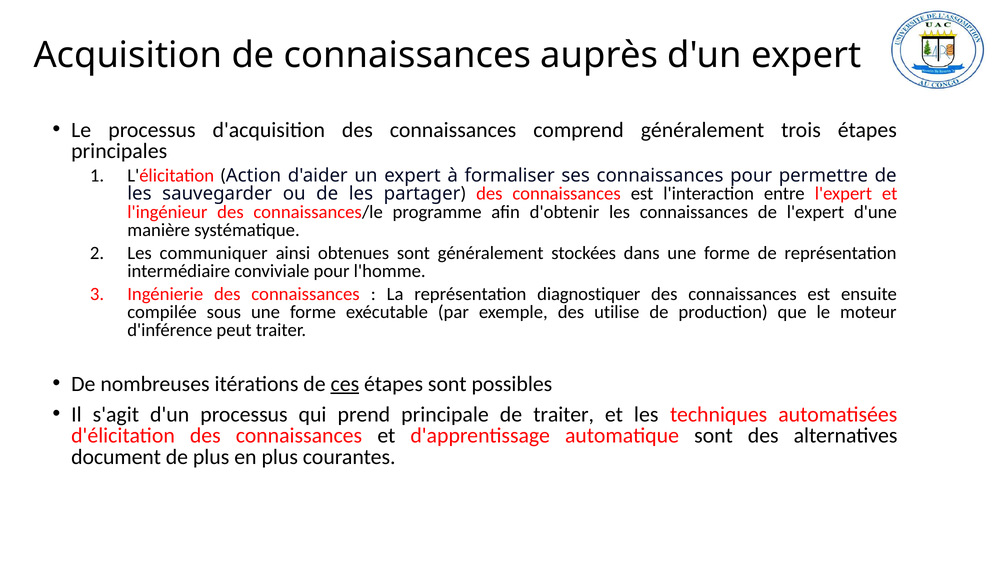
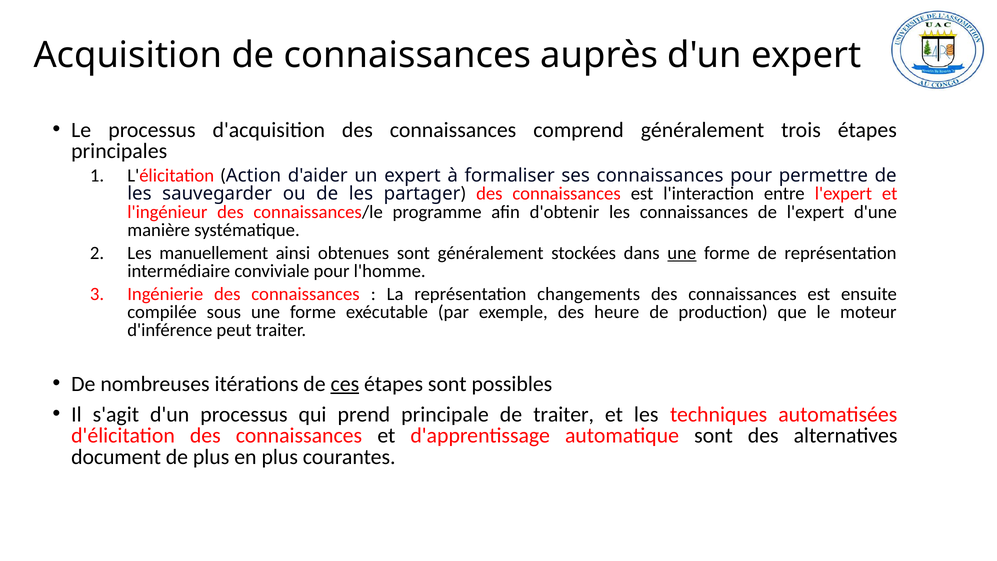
communiquer: communiquer -> manuellement (214, 253)
une underline: none -> present (682, 253)
diagnostiquer: diagnostiquer -> changements (589, 294)
utilise: utilise -> heure (617, 312)
